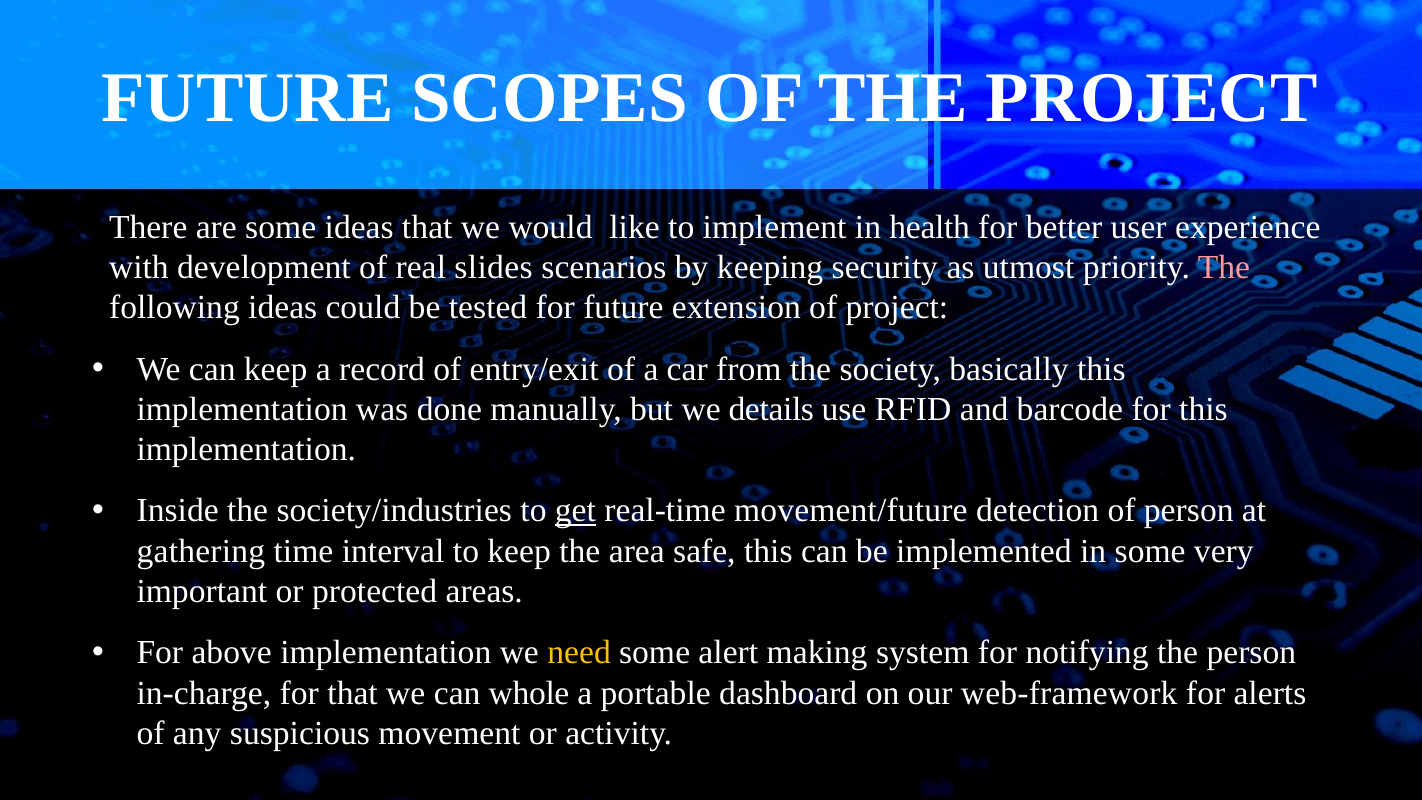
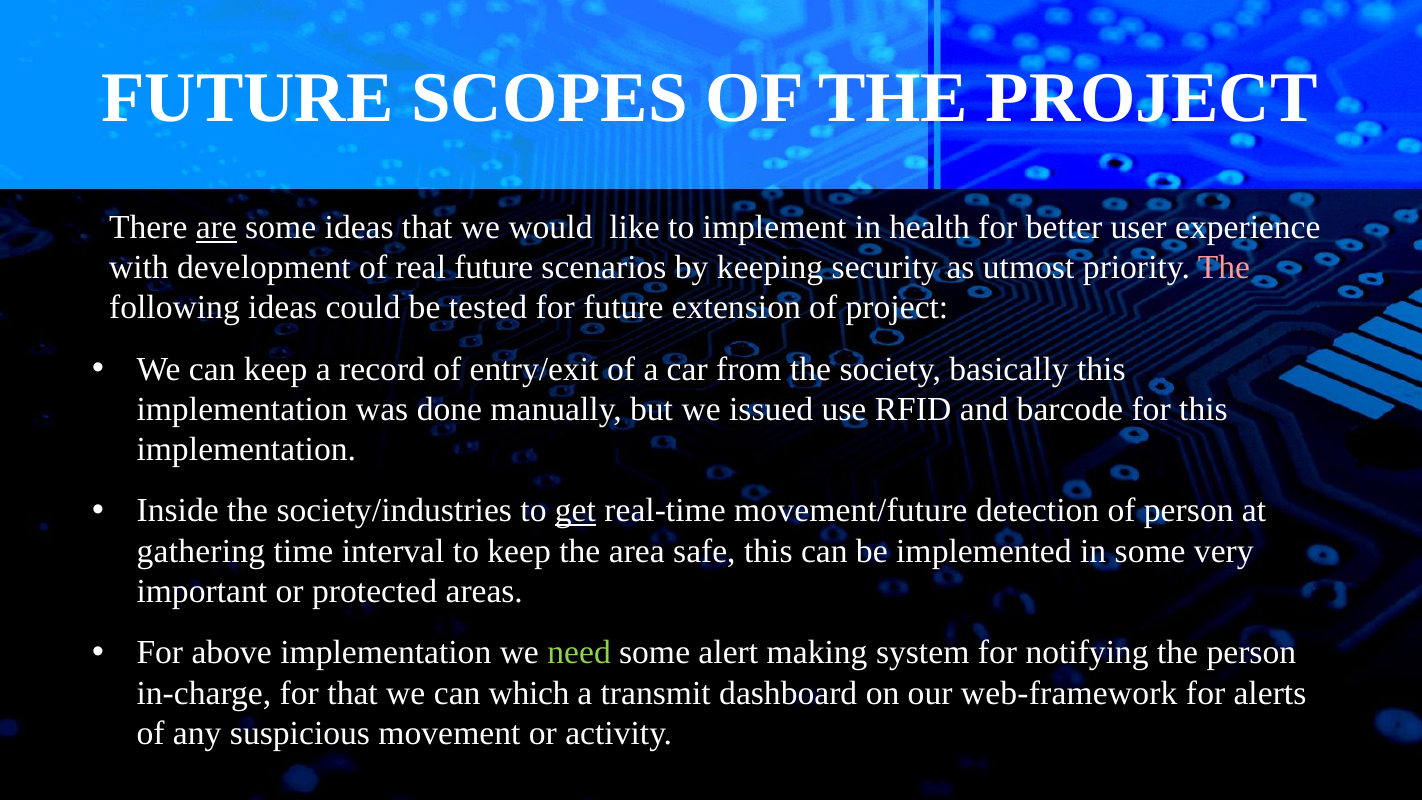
are underline: none -> present (216, 227)
real slides: slides -> future (494, 267)
details: details -> issued (771, 409)
need colour: yellow -> light green (579, 653)
whole: whole -> which (529, 693)
portable: portable -> transmit (656, 693)
